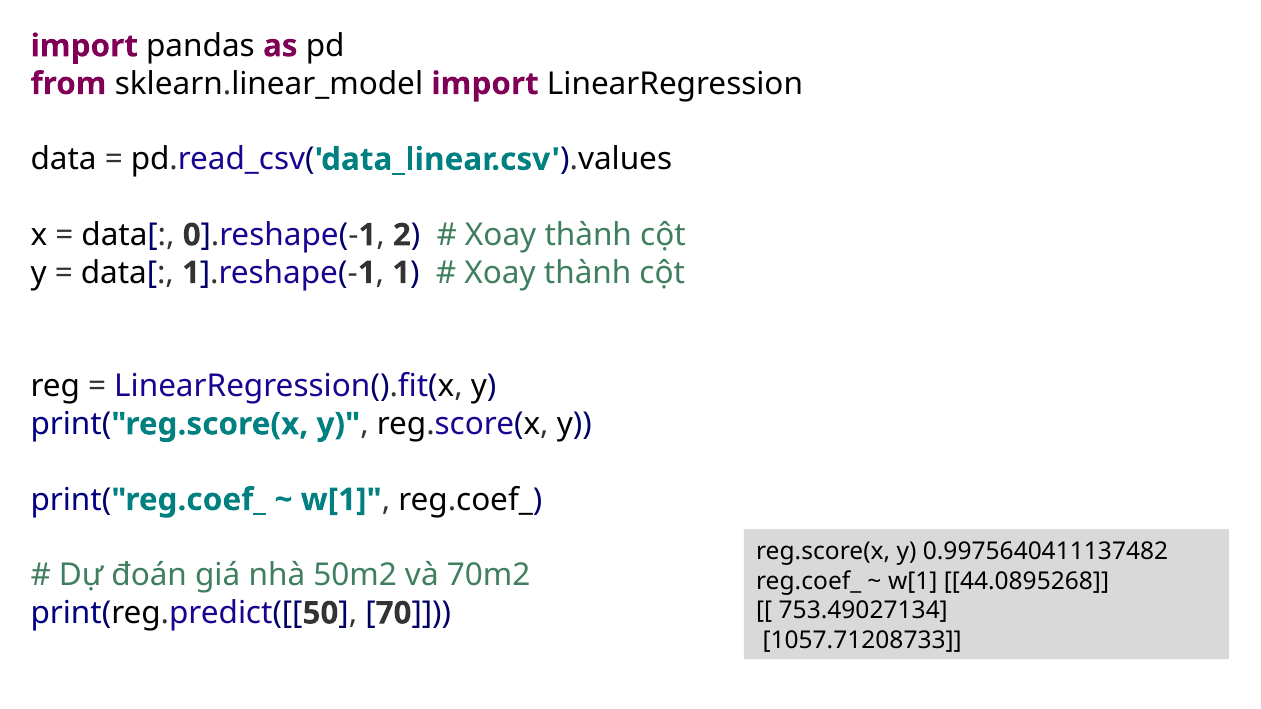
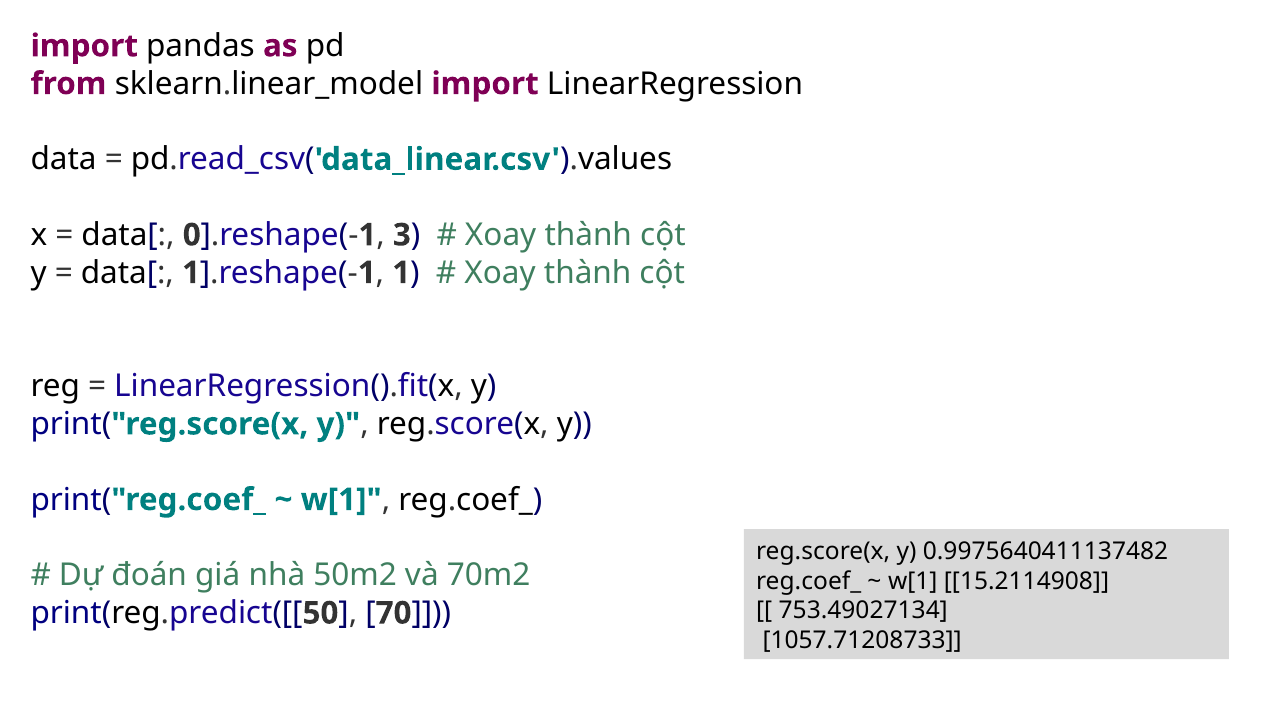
2: 2 -> 3 (402, 235)
44.0895268: 44.0895268 -> 15.2114908 (1026, 581)
